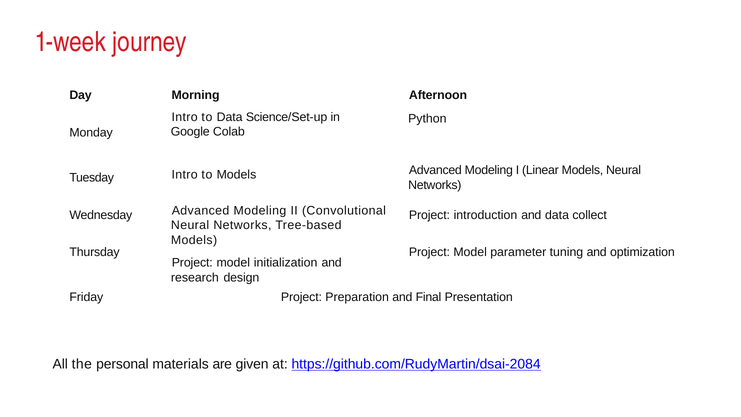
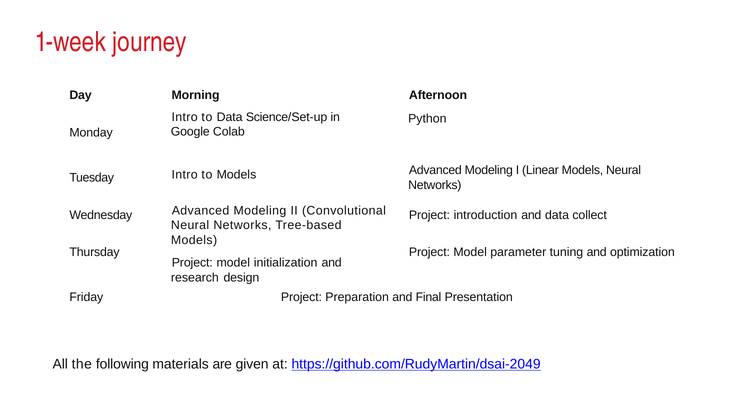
personal: personal -> following (122, 364)
https://github.com/RudyMartin/dsai-2084: https://github.com/RudyMartin/dsai-2084 -> https://github.com/RudyMartin/dsai-2049 (416, 364)
